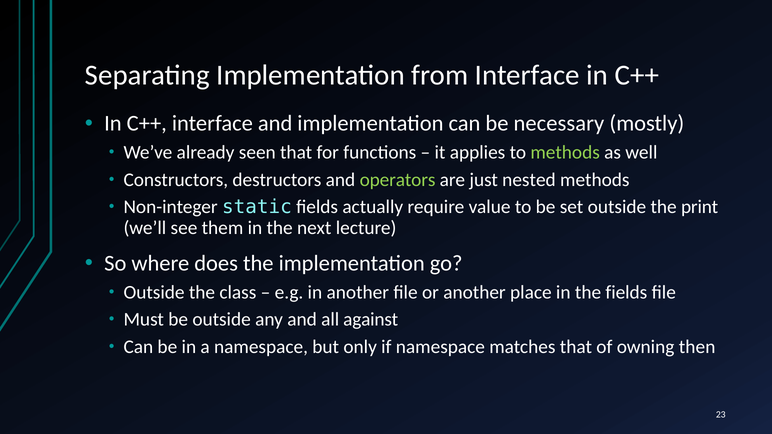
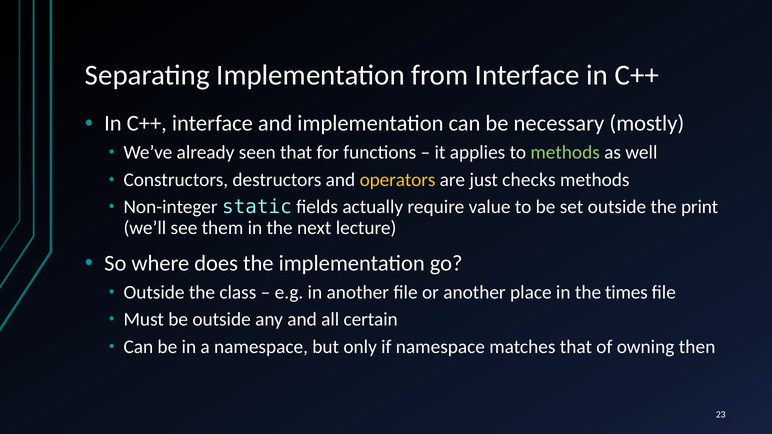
operators colour: light green -> yellow (398, 180)
nested: nested -> checks (529, 180)
the fields: fields -> times (626, 293)
against: against -> certain (371, 320)
